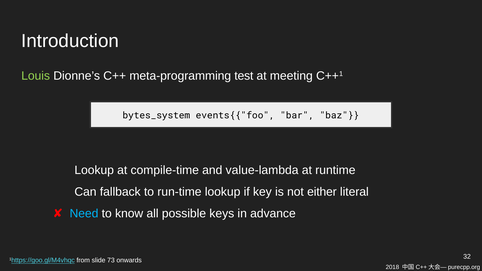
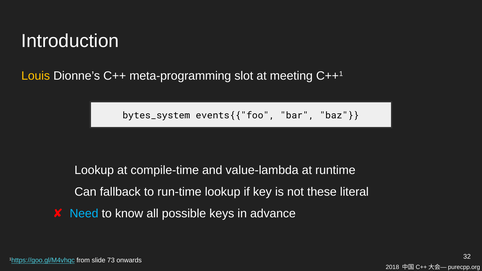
Louis colour: light green -> yellow (36, 76)
test: test -> slot (244, 76)
either: either -> these (322, 192)
